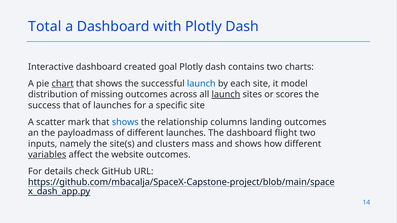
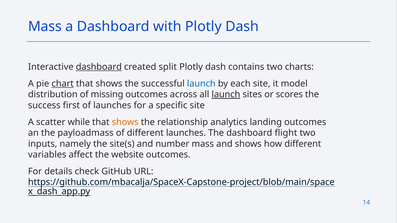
Total: Total -> Mass (45, 27)
dashboard underline: none -> present (99, 67)
goal: goal -> split (168, 67)
success that: that -> first (71, 106)
mark: mark -> while (79, 122)
shows colour: blue -> orange (125, 122)
columns: columns -> analytics (229, 122)
clusters: clusters -> number (172, 144)
variables underline: present -> none (47, 155)
